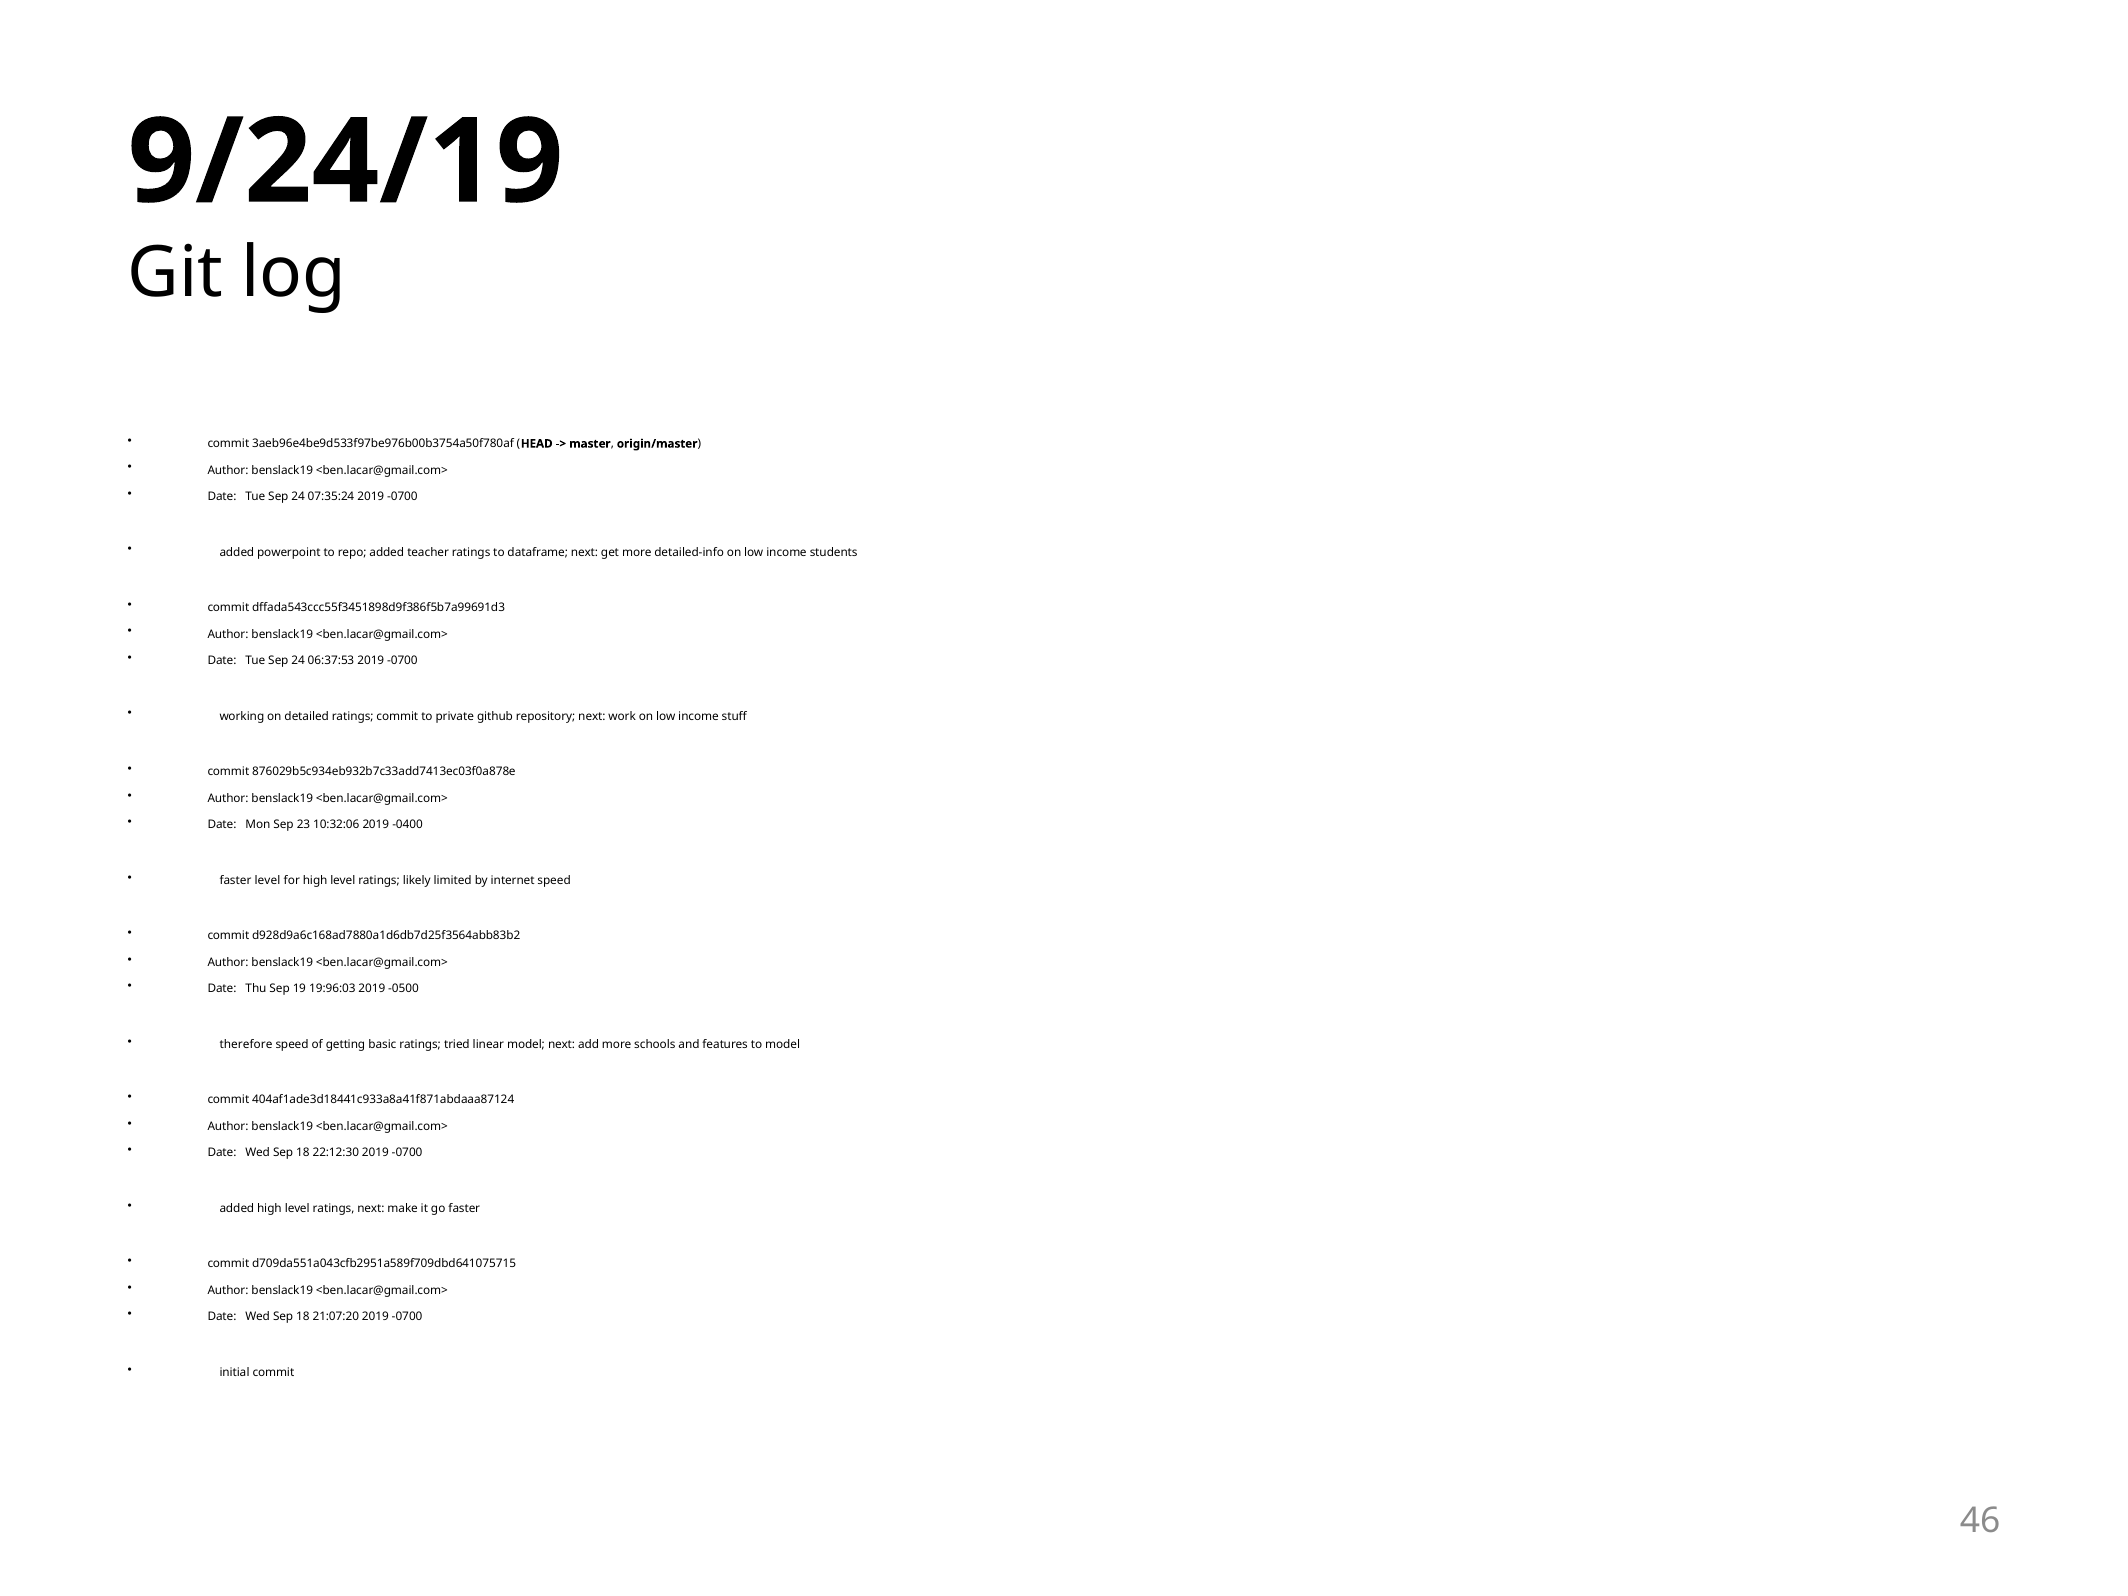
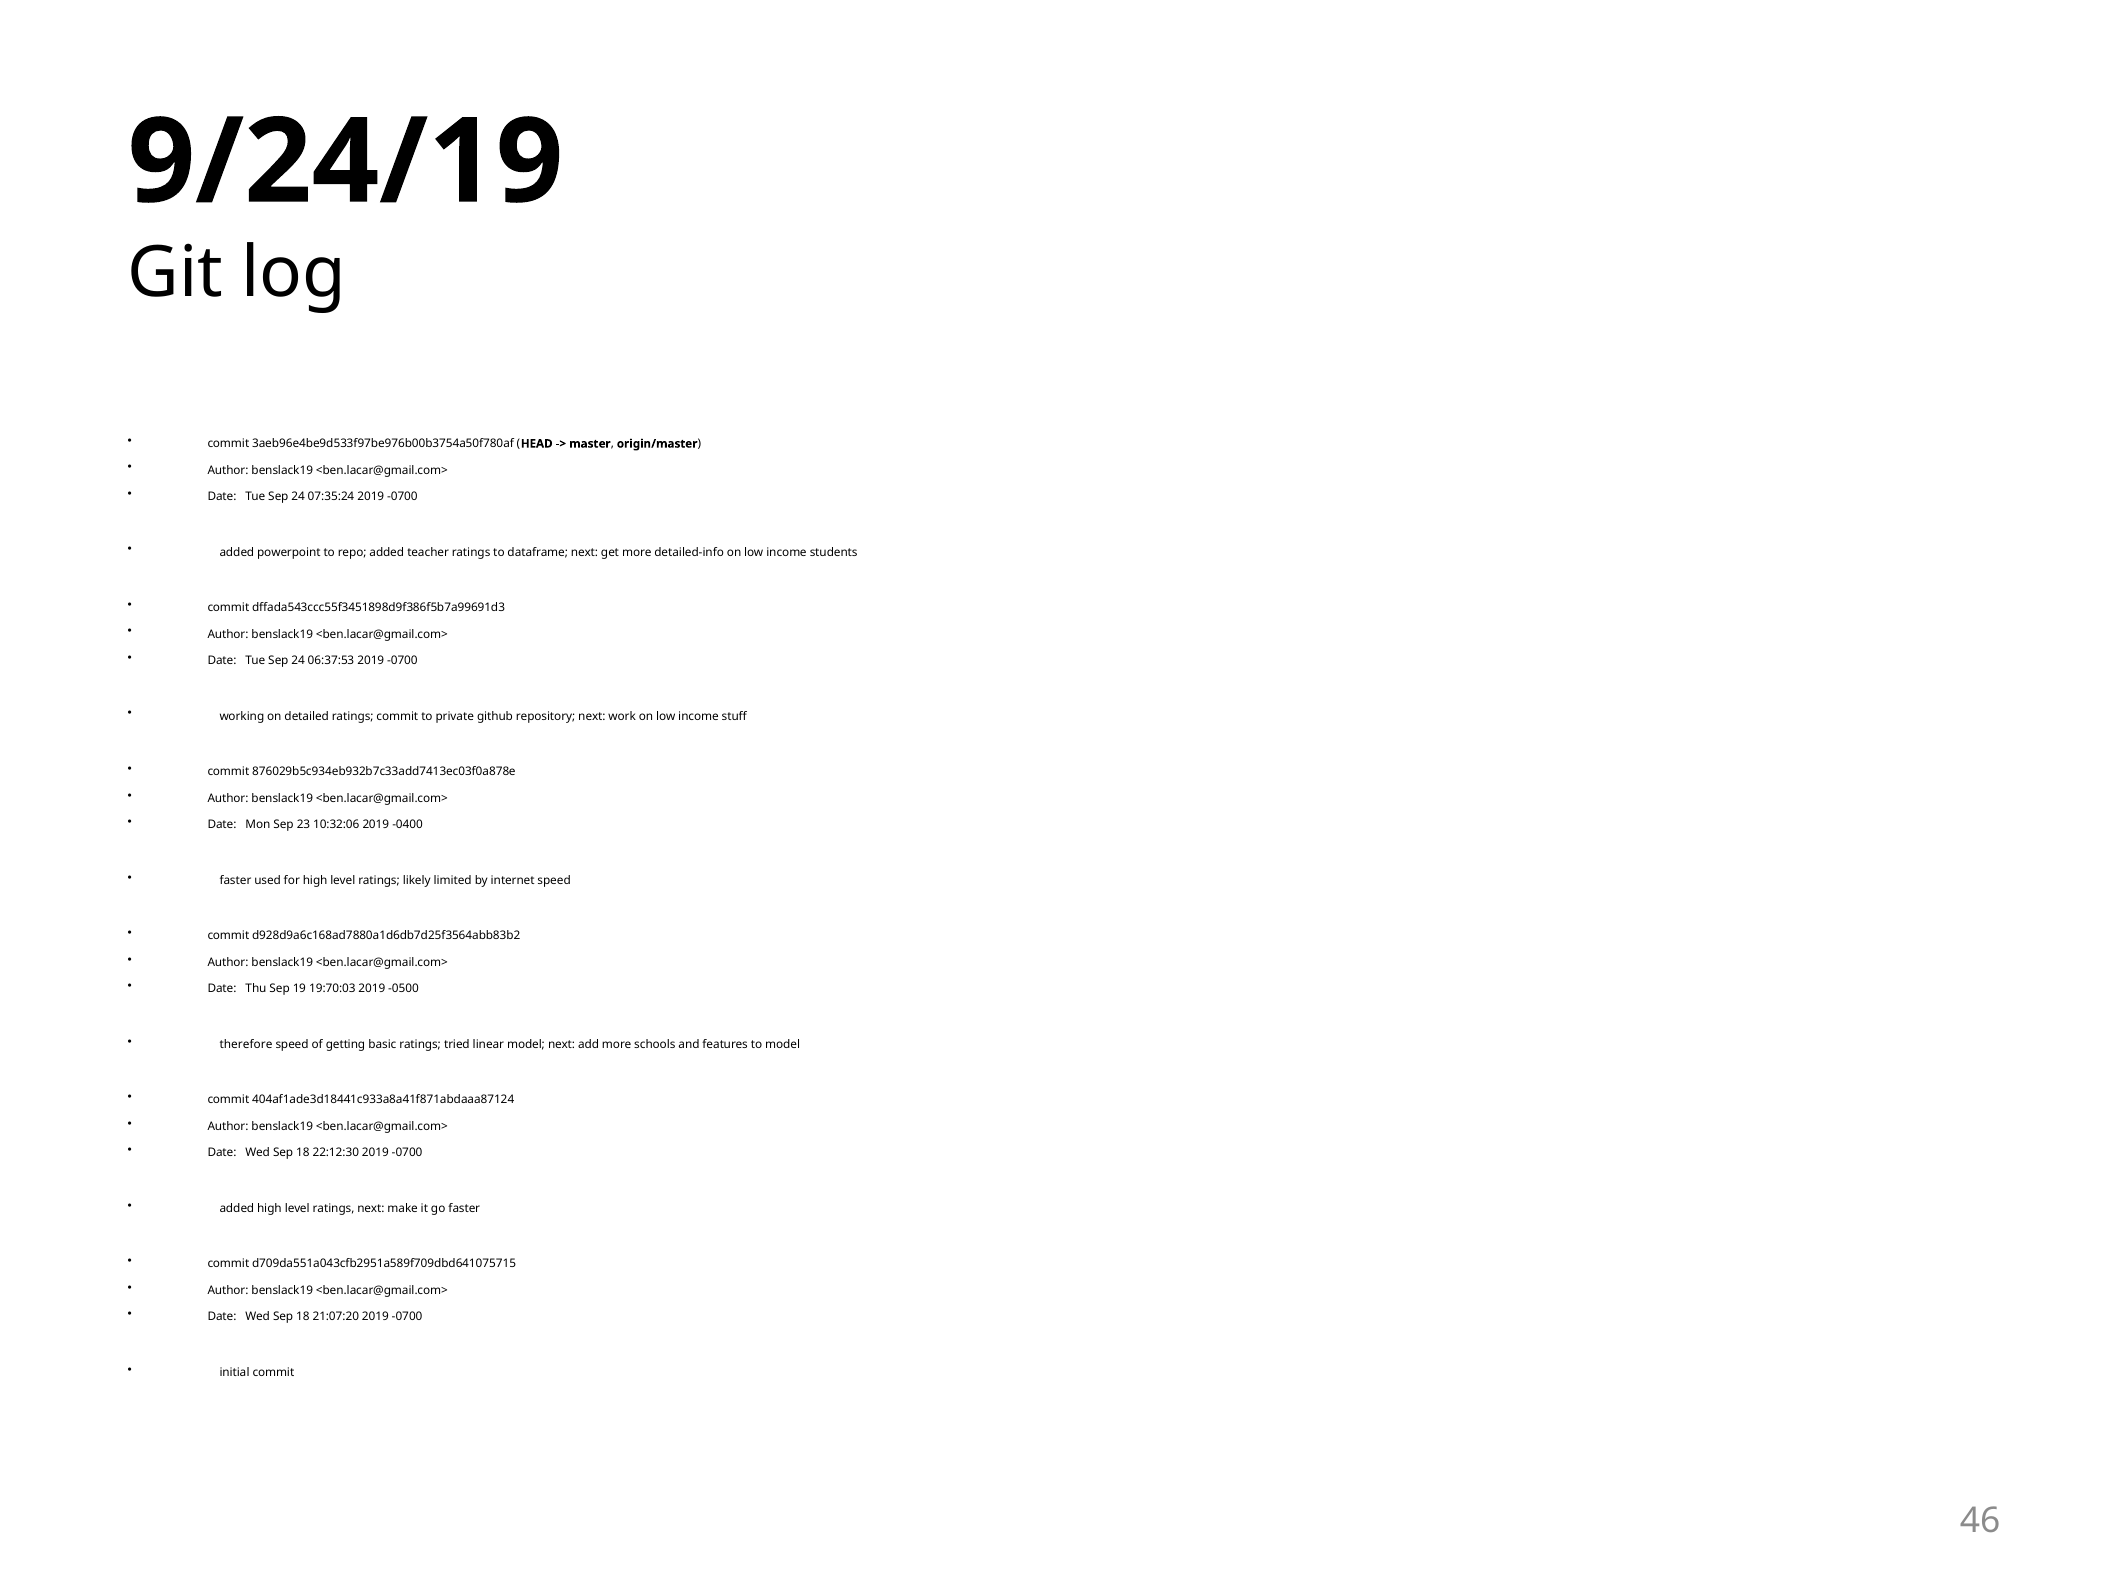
faster level: level -> used (268, 880)
19:96:03: 19:96:03 -> 19:70:03 (332, 989)
